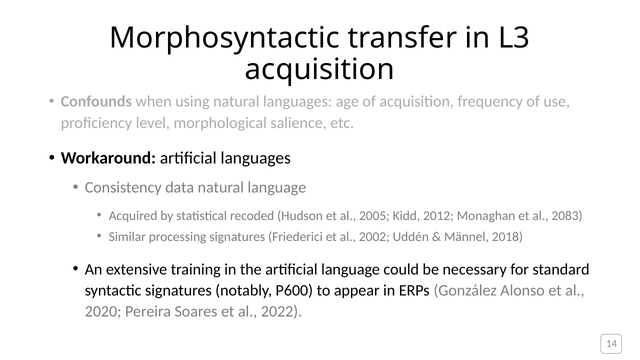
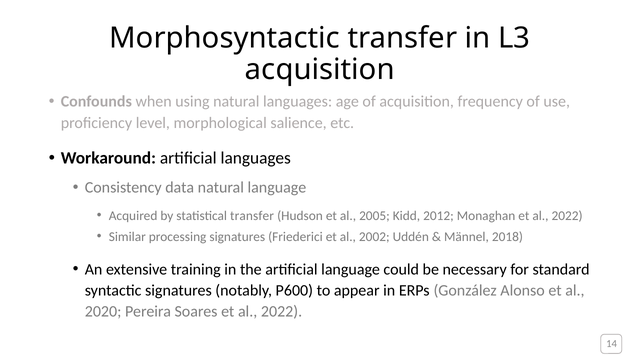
statistical recoded: recoded -> transfer (252, 216)
Monaghan et al 2083: 2083 -> 2022 (567, 216)
